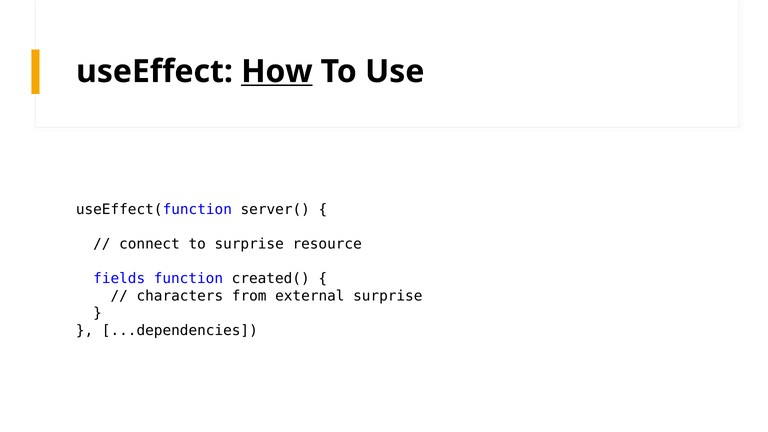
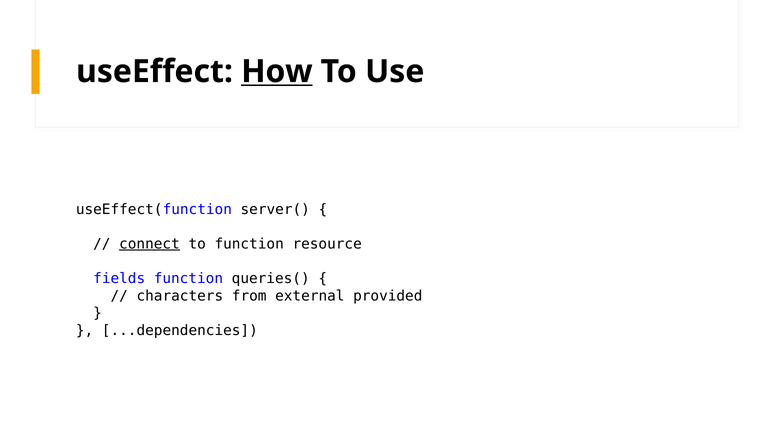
connect underline: none -> present (149, 244)
to surprise: surprise -> function (249, 244)
created(: created( -> queries( (271, 279)
external surprise: surprise -> provided (388, 296)
